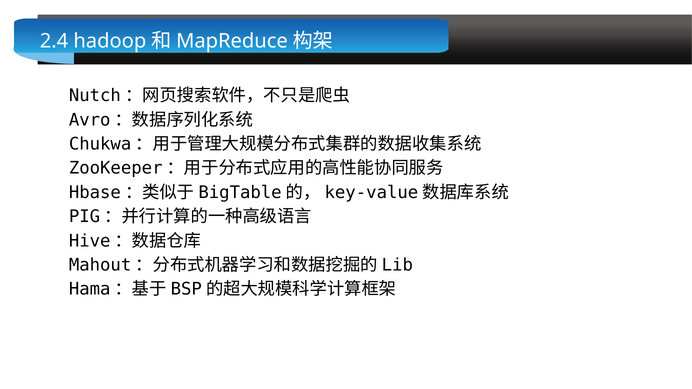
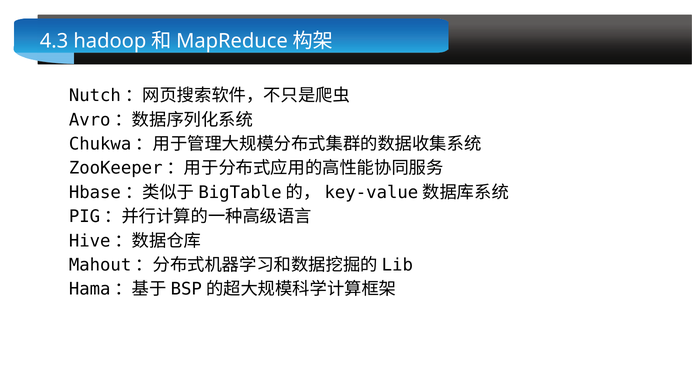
2.4: 2.4 -> 4.3 (54, 41)
